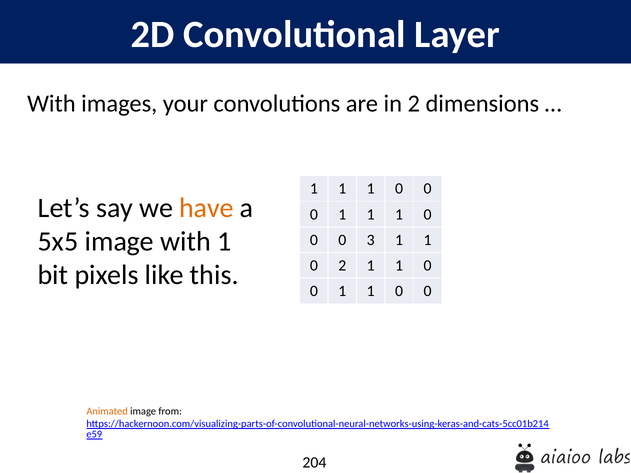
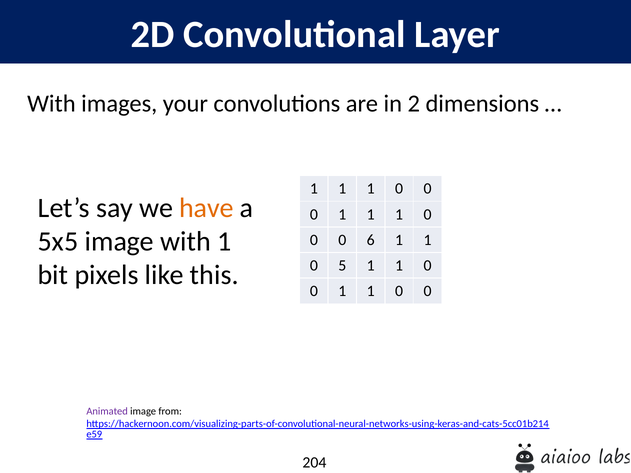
3: 3 -> 6 (371, 240)
0 2: 2 -> 5 (342, 266)
Animated colour: orange -> purple (107, 411)
